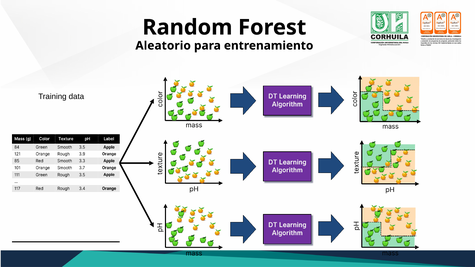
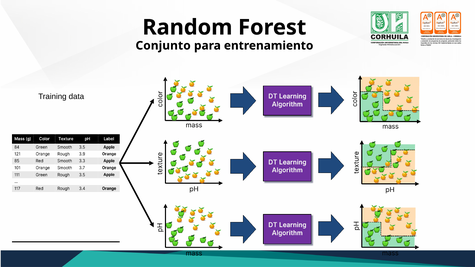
Aleatorio: Aleatorio -> Conjunto (163, 46)
